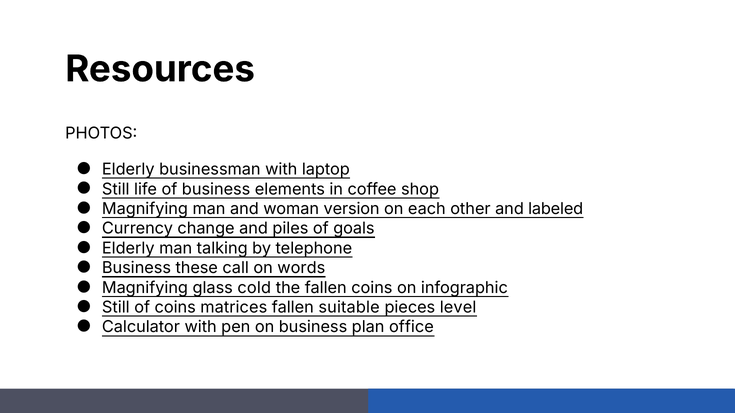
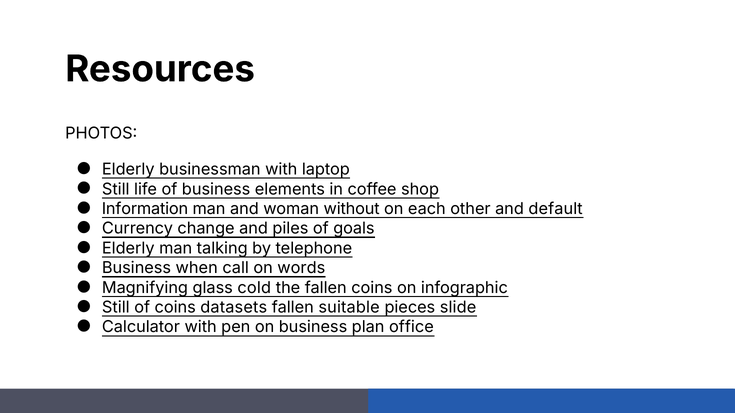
Magnifying: Magnifying -> Information (145, 209)
version: version -> without (352, 209)
labeled: labeled -> default (556, 209)
these: these -> when (197, 268)
matrices: matrices -> datasets (234, 308)
level: level -> slide (458, 308)
